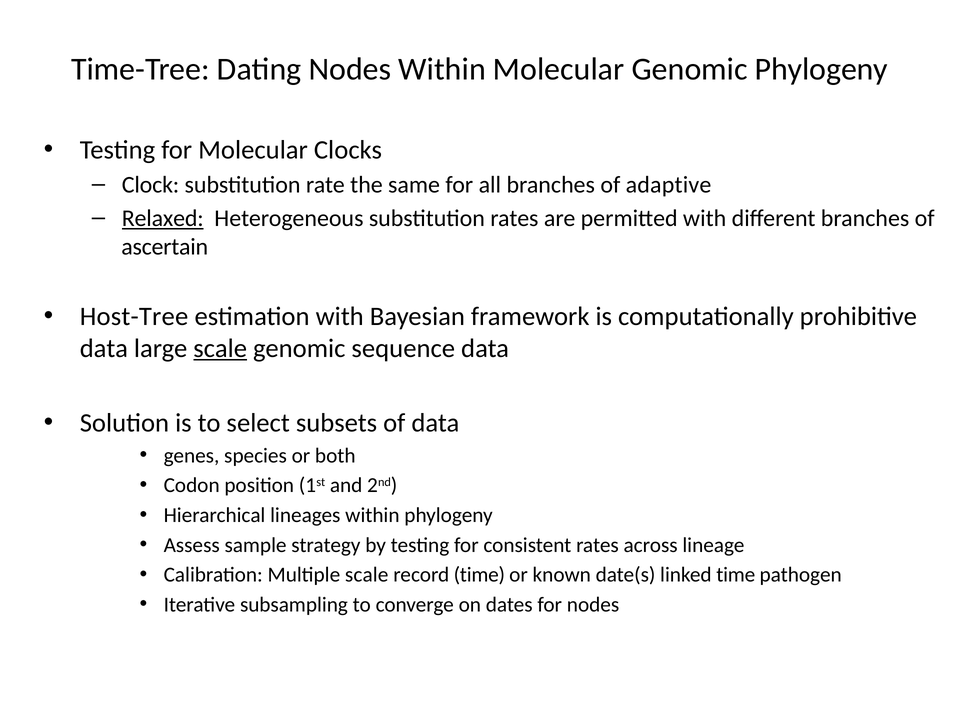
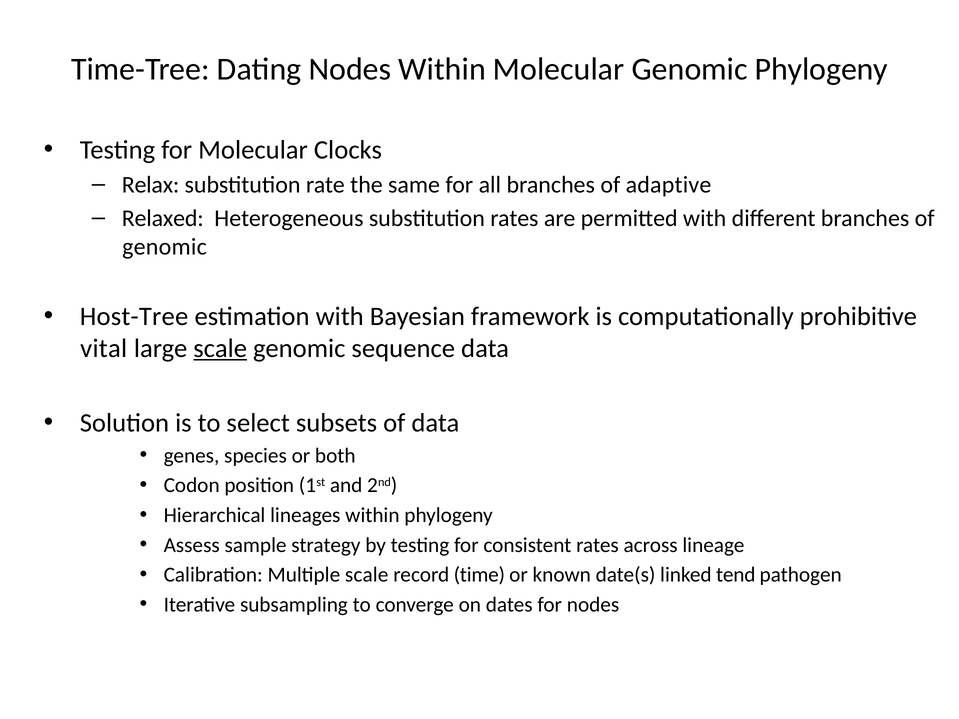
Clock: Clock -> Relax (151, 185)
Relaxed underline: present -> none (163, 218)
ascertain: ascertain -> genomic (164, 247)
data: data -> vital (104, 349)
linked time: time -> tend (736, 575)
